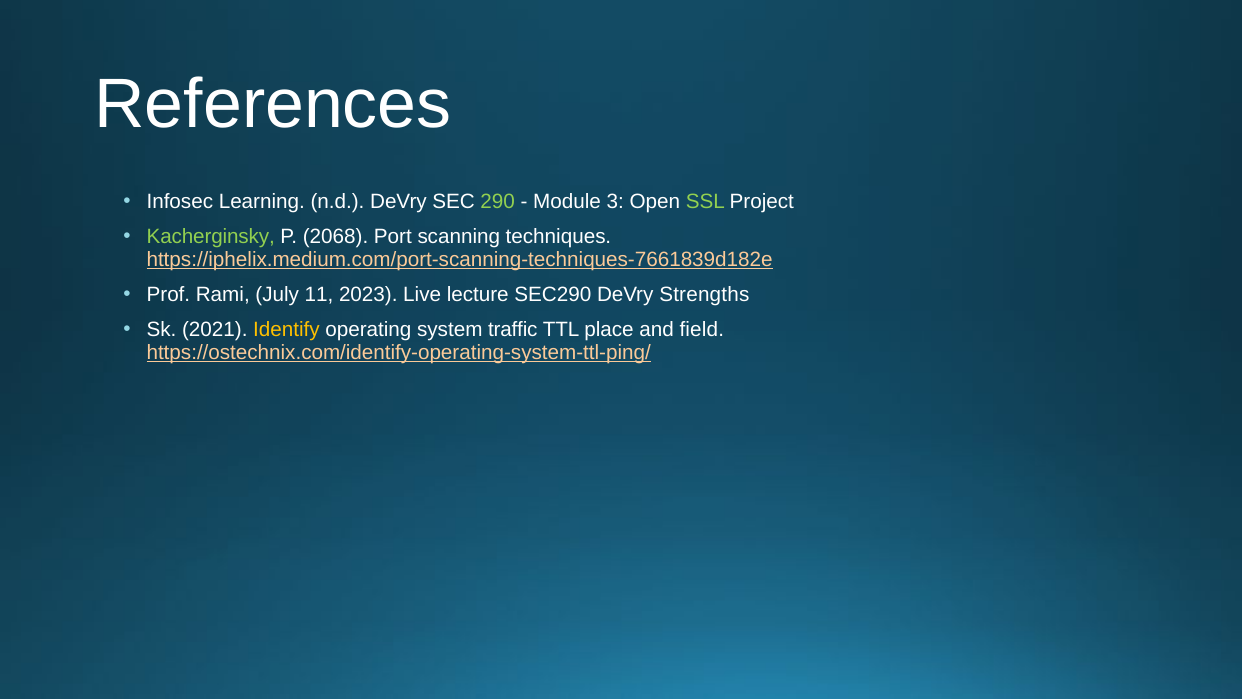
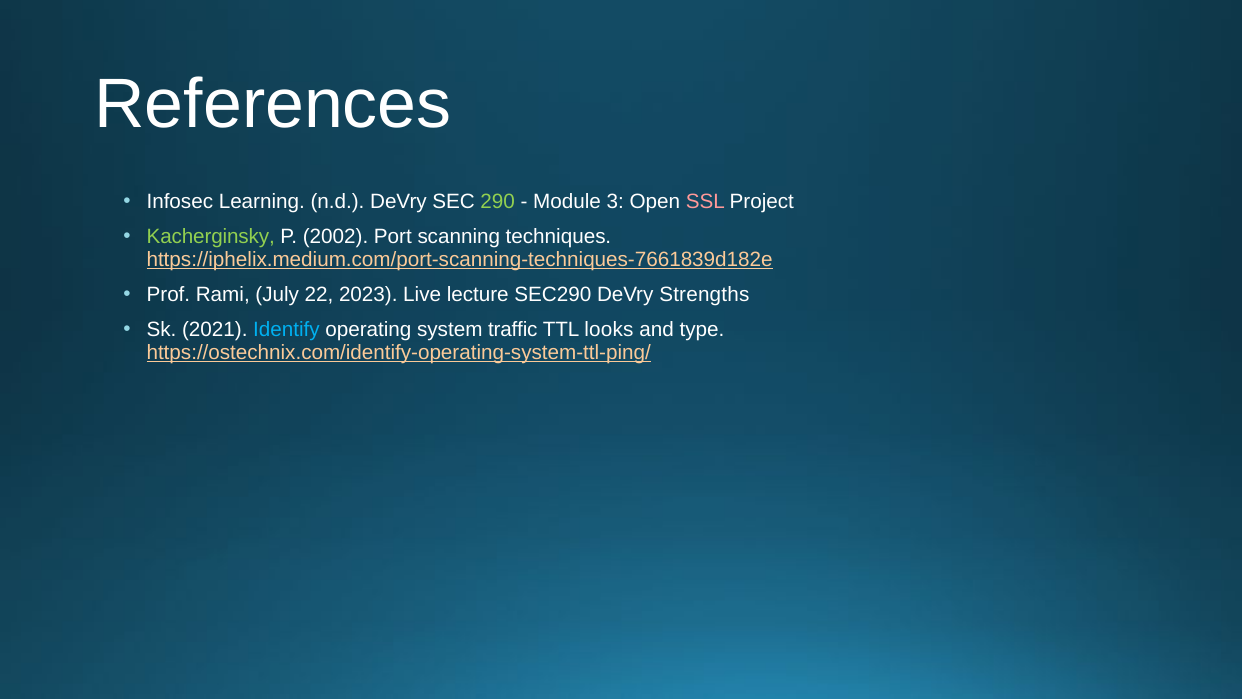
SSL colour: light green -> pink (705, 202)
2068: 2068 -> 2002 (336, 237)
11: 11 -> 22 (319, 294)
Identify colour: yellow -> light blue (286, 330)
place: place -> looks (609, 330)
field: field -> type (702, 330)
